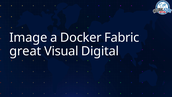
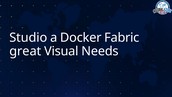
Image: Image -> Studio (28, 37)
Digital: Digital -> Needs (100, 51)
